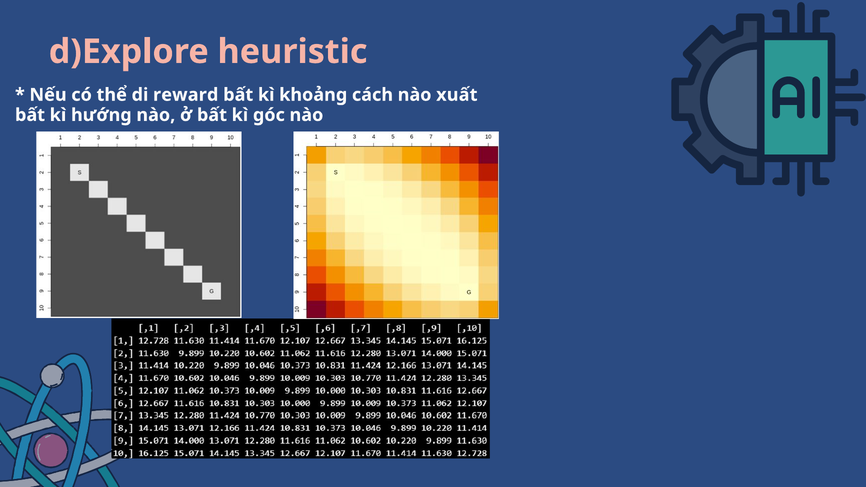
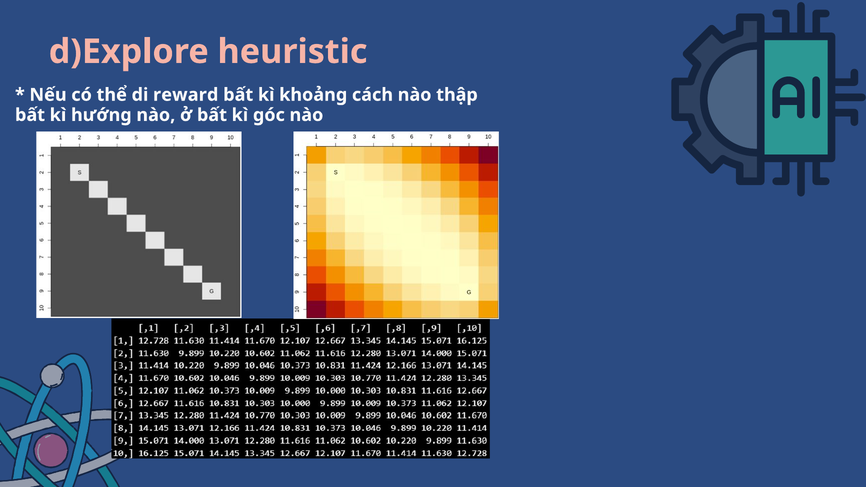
xuất: xuất -> thập (457, 95)
